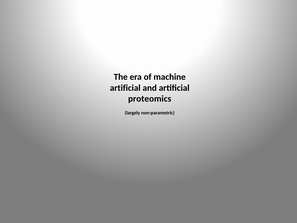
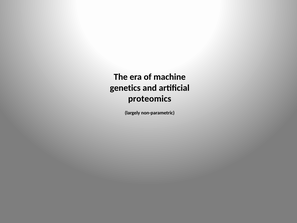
artificial: artificial -> genetics (125, 88)
